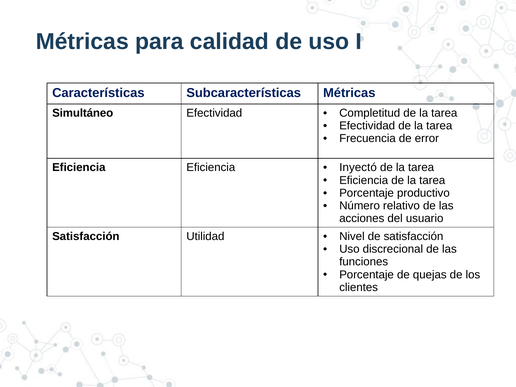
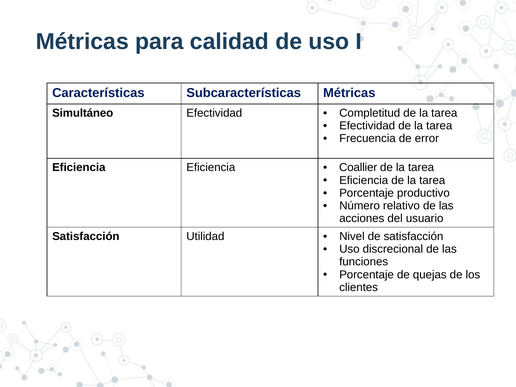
Inyectó: Inyectó -> Coallier (358, 167)
